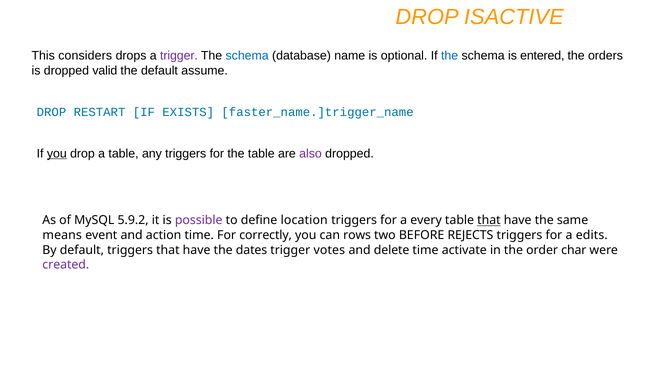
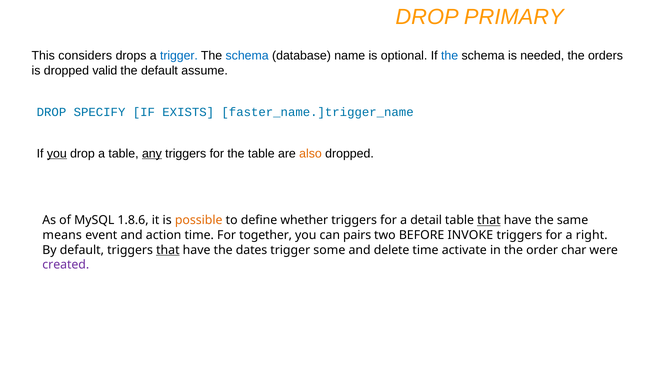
ISACTIVE: ISACTIVE -> PRIMARY (514, 17)
trigger colour: purple -> blue (179, 56)
entered: entered -> needed (542, 56)
RESTART: RESTART -> SPECIFY (100, 112)
any underline: none -> present (152, 153)
also colour: purple -> orange (311, 153)
5.9.2: 5.9.2 -> 1.8.6 (133, 220)
possible colour: purple -> orange (199, 220)
location: location -> whether (304, 220)
every: every -> detail (426, 220)
correctly: correctly -> together (266, 235)
rows: rows -> pairs (357, 235)
REJECTS: REJECTS -> INVOKE (470, 235)
edits: edits -> right (592, 235)
that underline: none -> present (168, 250)
votes: votes -> some (329, 250)
